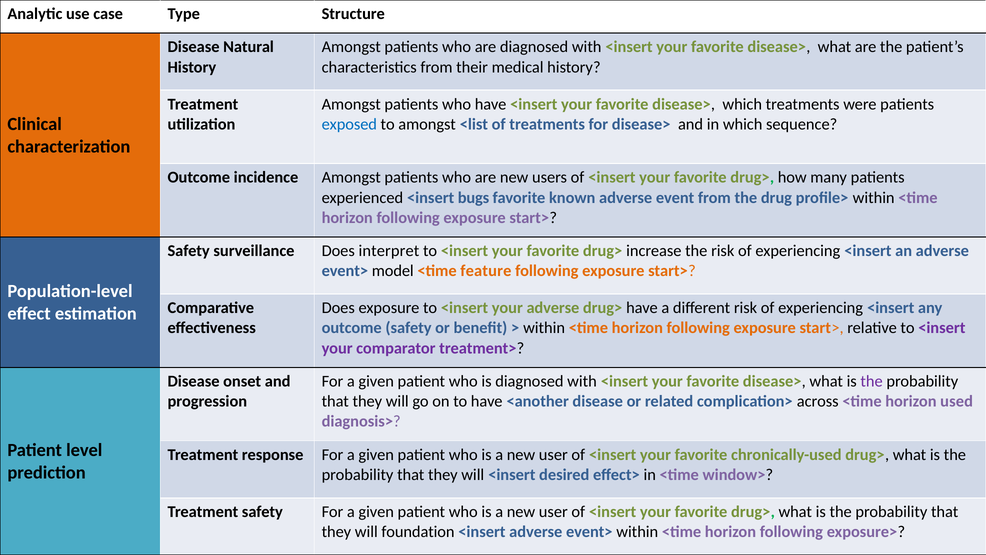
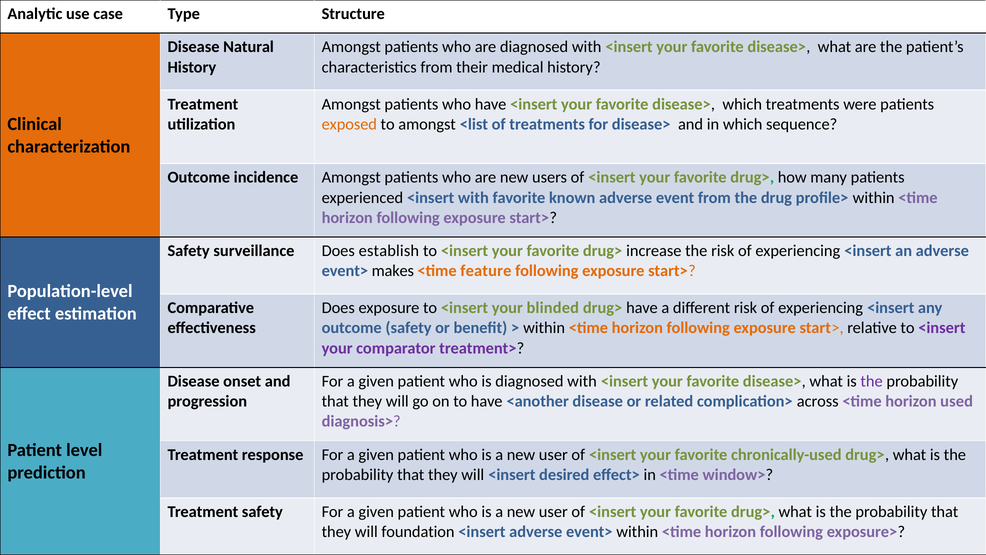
exposed colour: blue -> orange (349, 124)
<insert bugs: bugs -> with (473, 197)
interpret: interpret -> establish (389, 251)
model: model -> makes (393, 271)
your adverse: adverse -> blinded (553, 308)
